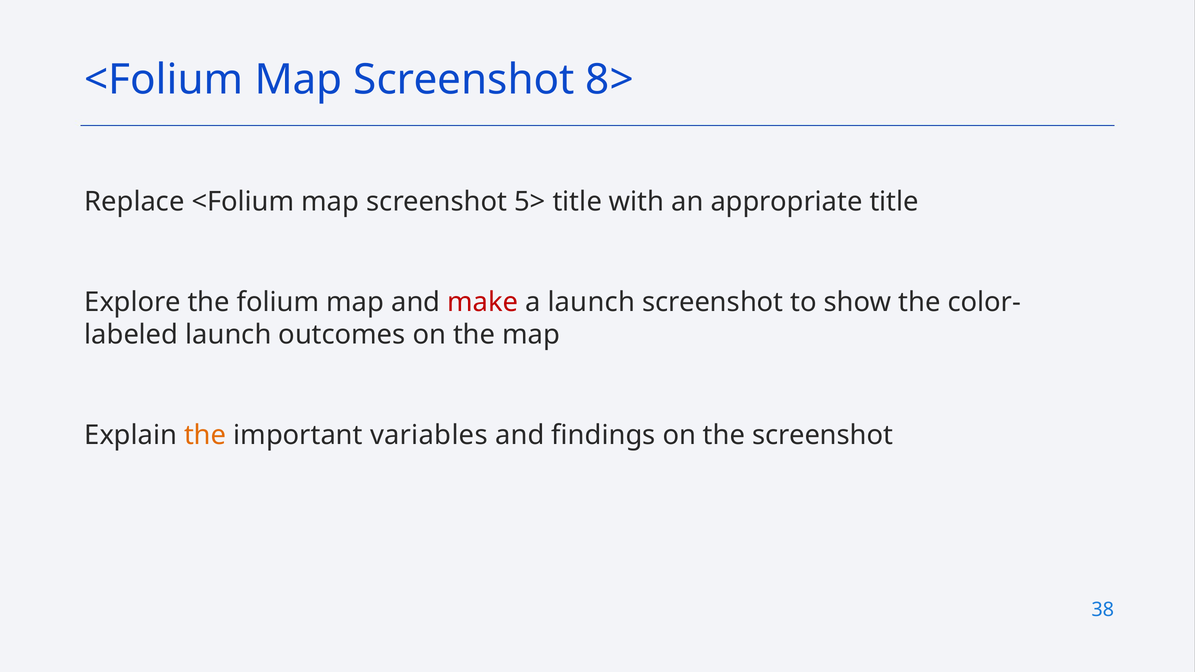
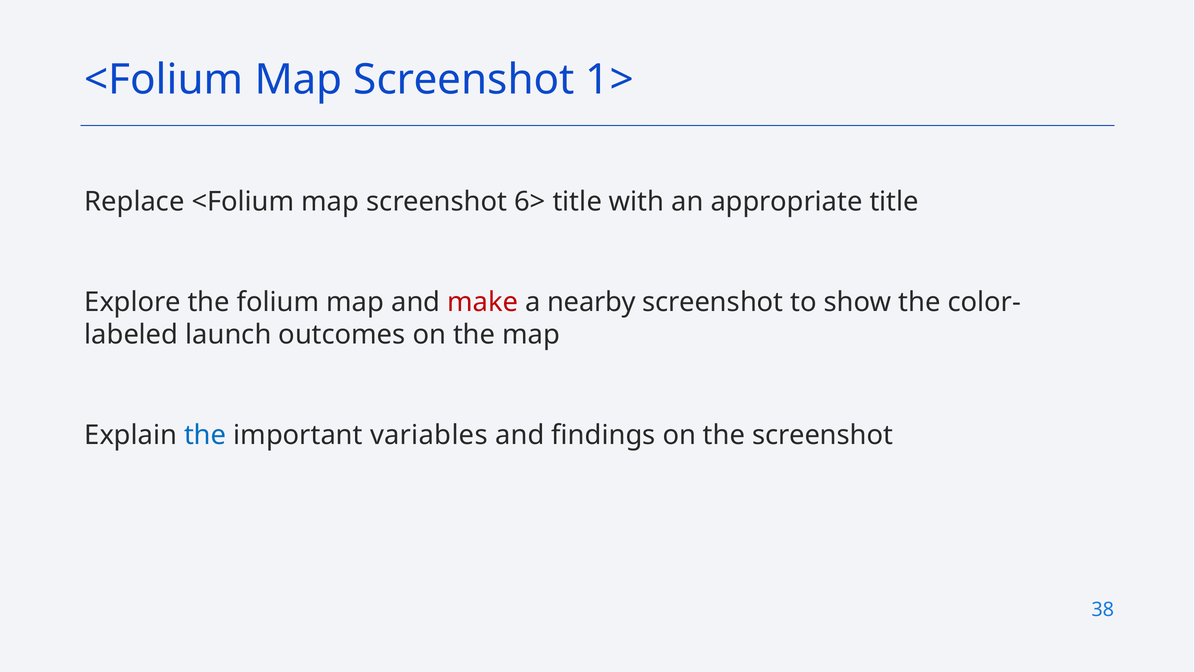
8>: 8> -> 1> (610, 80)
5>: 5> -> 6> (530, 202)
a launch: launch -> nearby (591, 302)
the colour: orange -> blue (205, 436)
